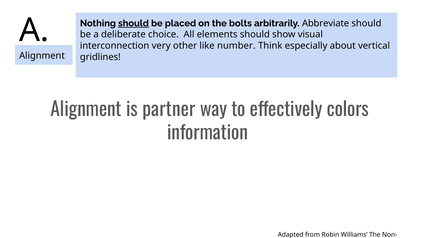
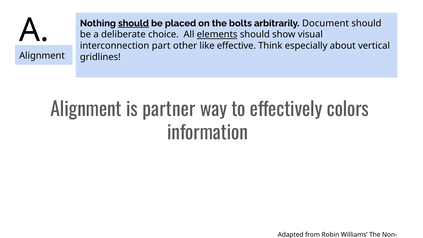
Abbreviate: Abbreviate -> Document (326, 23)
elements underline: none -> present (217, 35)
very: very -> part (161, 46)
number: number -> effective (236, 46)
